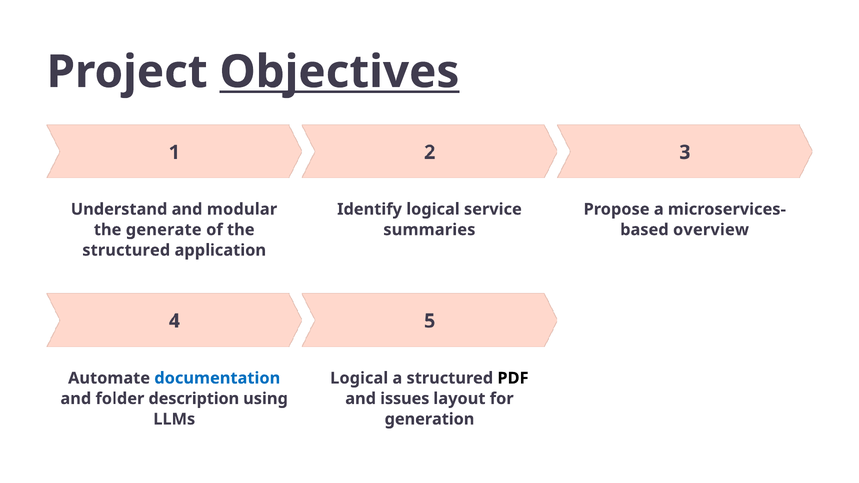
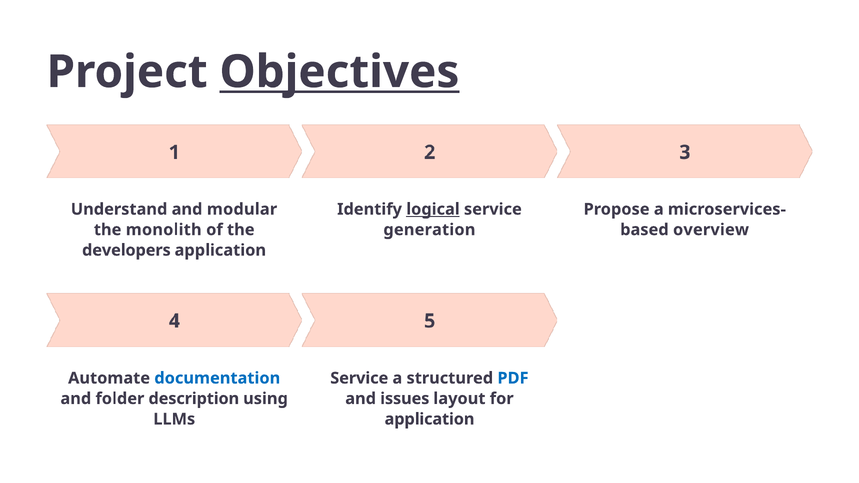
logical underline: none -> present (433, 209)
generate: generate -> monolith (164, 230)
summaries: summaries -> generation (429, 230)
structured: structured -> developers (126, 250)
Logical: Logical -> Service (359, 378)
PDF colour: black -> blue (513, 378)
generation: generation -> application (430, 419)
